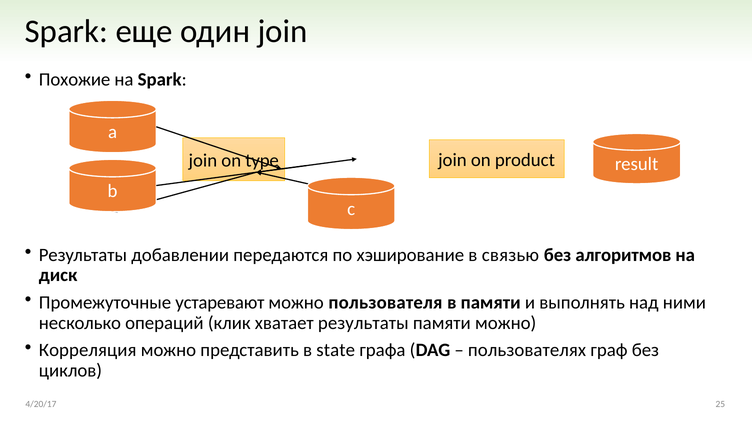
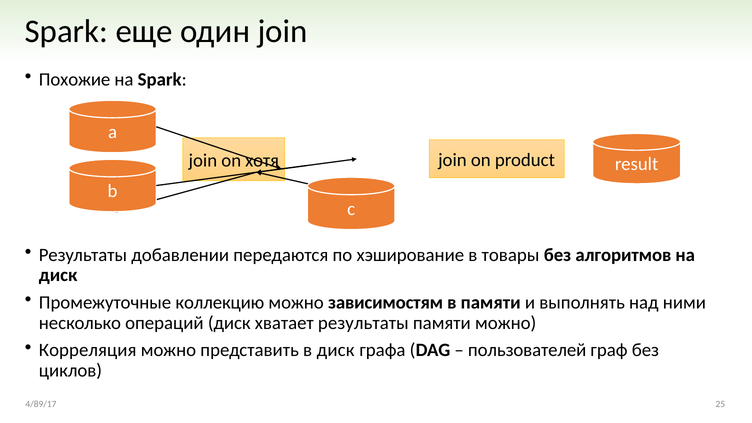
type: type -> хотя (262, 160)
связью: связью -> товары (511, 255)
устаревают: устаревают -> коллекцию (220, 303)
пользователя: пользователя -> зависимостям (386, 303)
операций клик: клик -> диск (229, 323)
в state: state -> диск (336, 350)
пользователях: пользователях -> пользователей (527, 350)
4/20/17: 4/20/17 -> 4/89/17 (41, 404)
